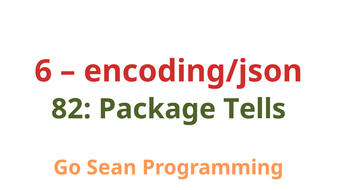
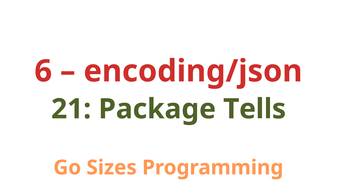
82: 82 -> 21 (71, 109)
Sean: Sean -> Sizes (112, 167)
